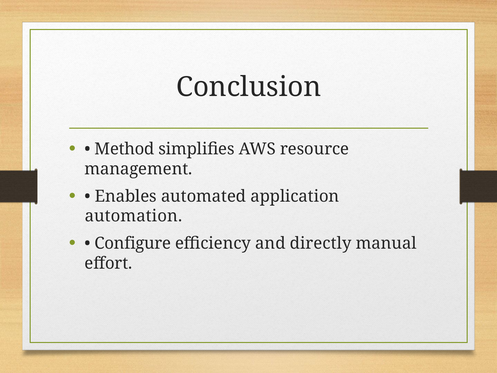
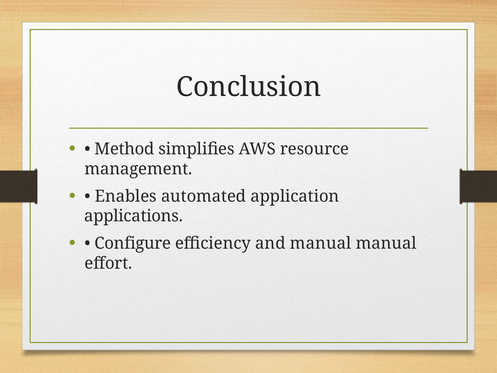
automation: automation -> applications (134, 216)
and directly: directly -> manual (321, 243)
